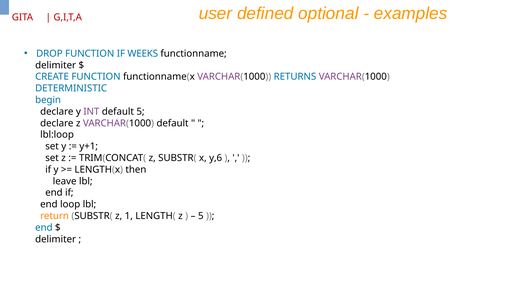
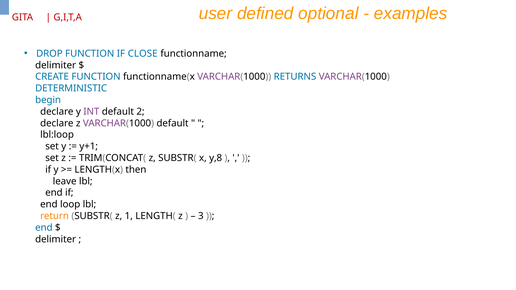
WEEKS: WEEKS -> CLOSE (143, 54)
default 5: 5 -> 2 (141, 112)
y,6: y,6 -> y,8 (216, 158)
5: 5 -> 3 (201, 216)
